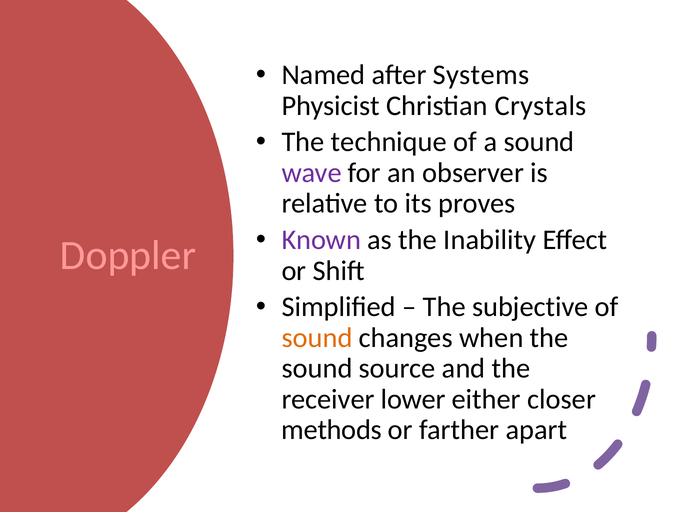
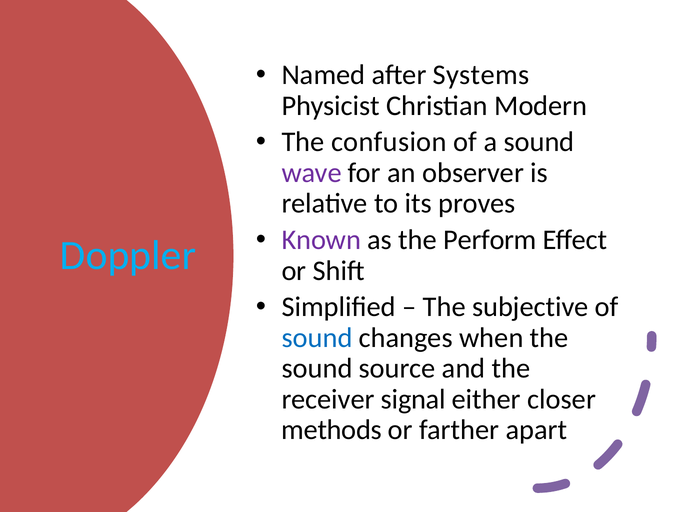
Crystals: Crystals -> Modern (541, 106)
technique: technique -> confusion (389, 142)
Inability: Inability -> Perform (490, 240)
Doppler colour: pink -> light blue (128, 256)
sound colour: orange -> blue (317, 338)
lower: lower -> signal (413, 399)
